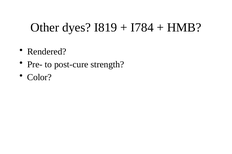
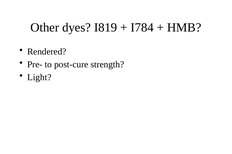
Color: Color -> Light (39, 78)
